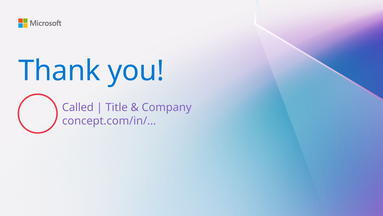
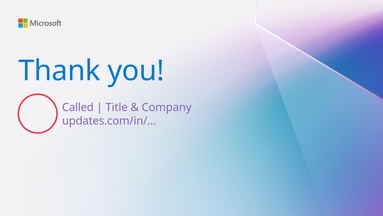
concept.com/in/…: concept.com/in/… -> updates.com/in/… (109, 121)
